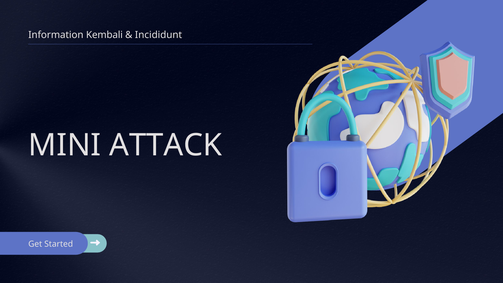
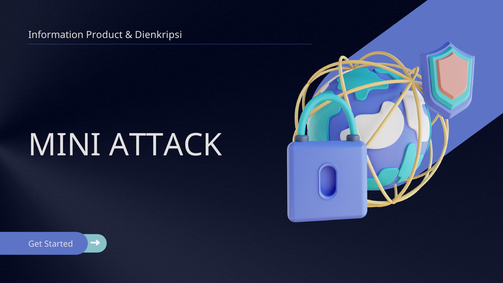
Kembali: Kembali -> Product (104, 35)
Incididunt: Incididunt -> Dienkripsi (158, 35)
